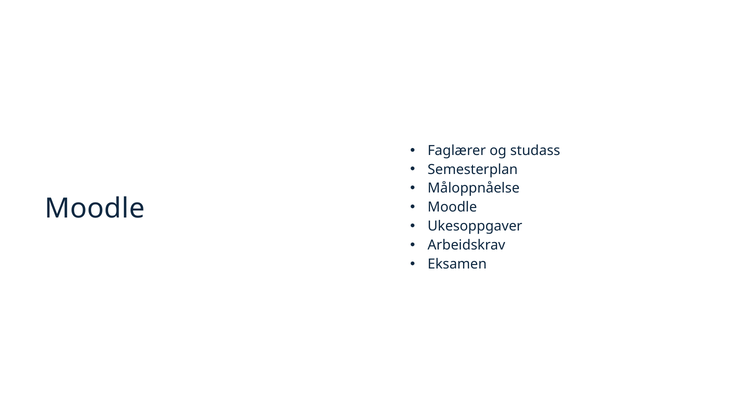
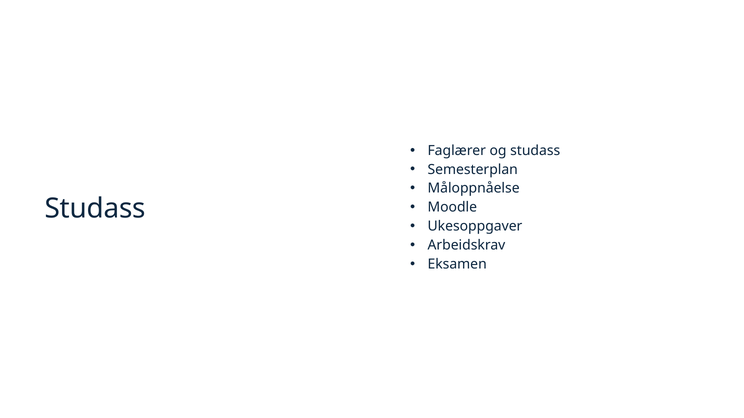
Moodle: Moodle -> Studass (95, 209)
